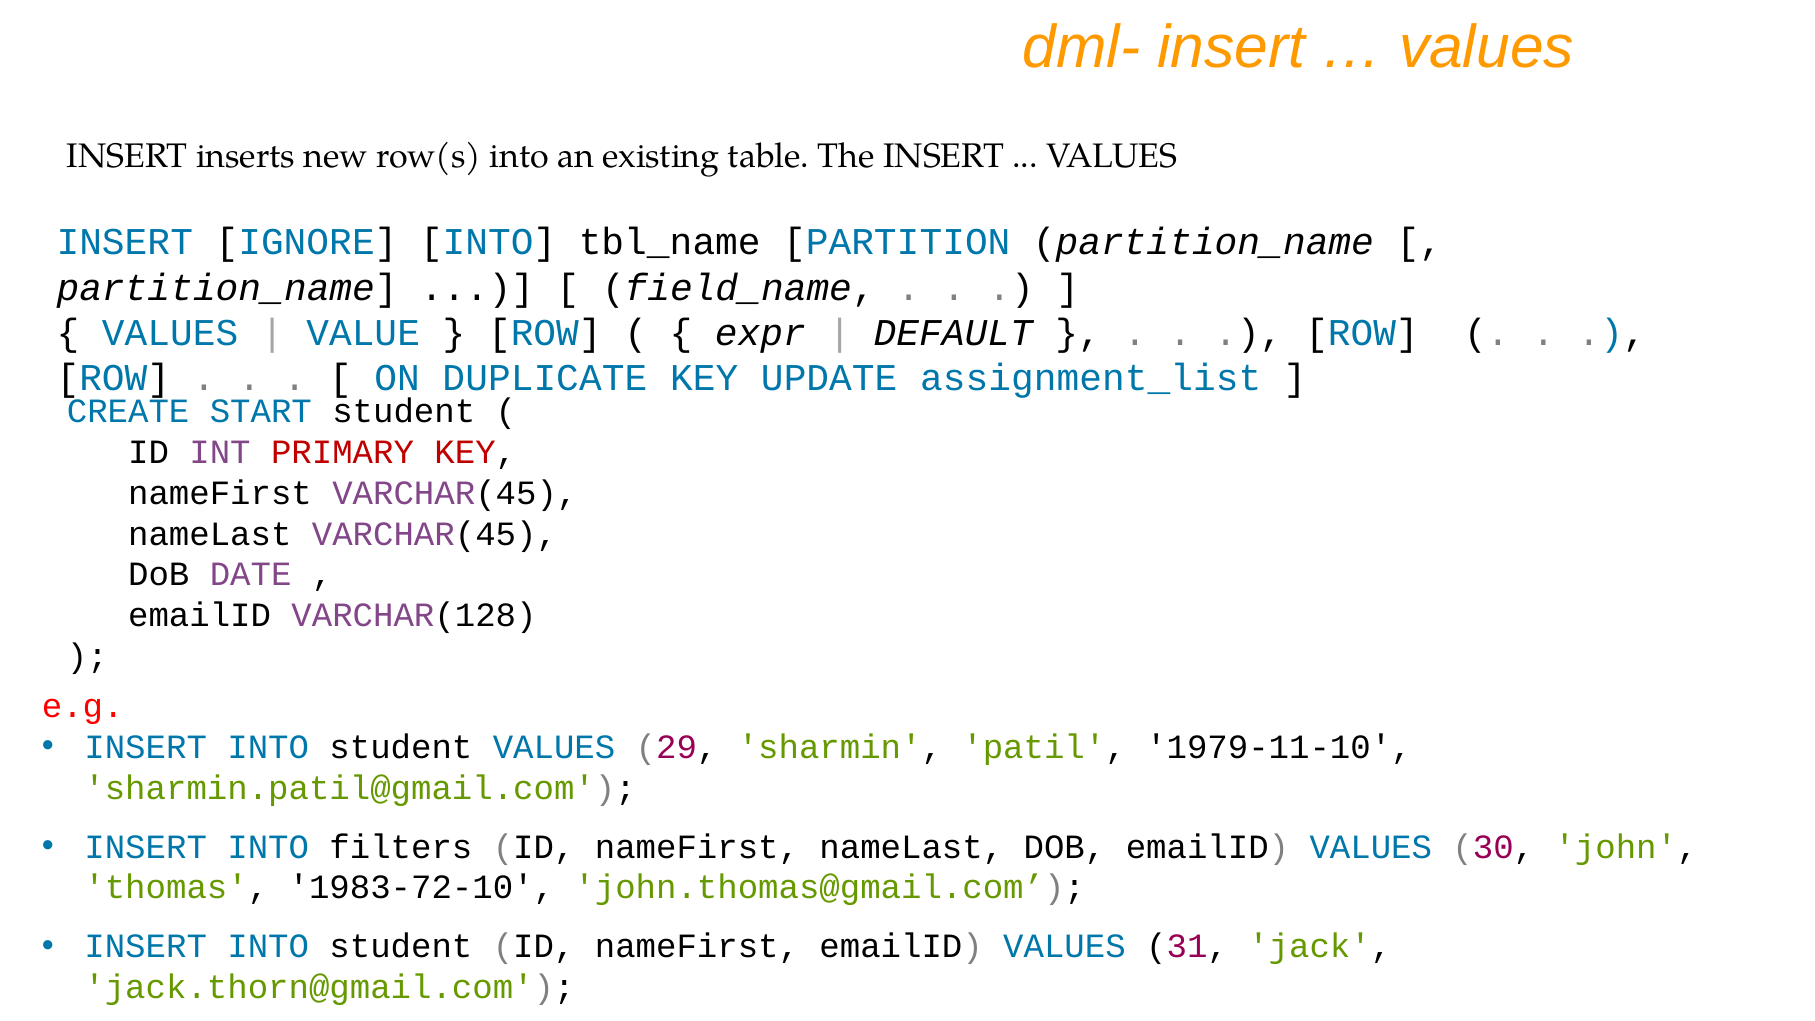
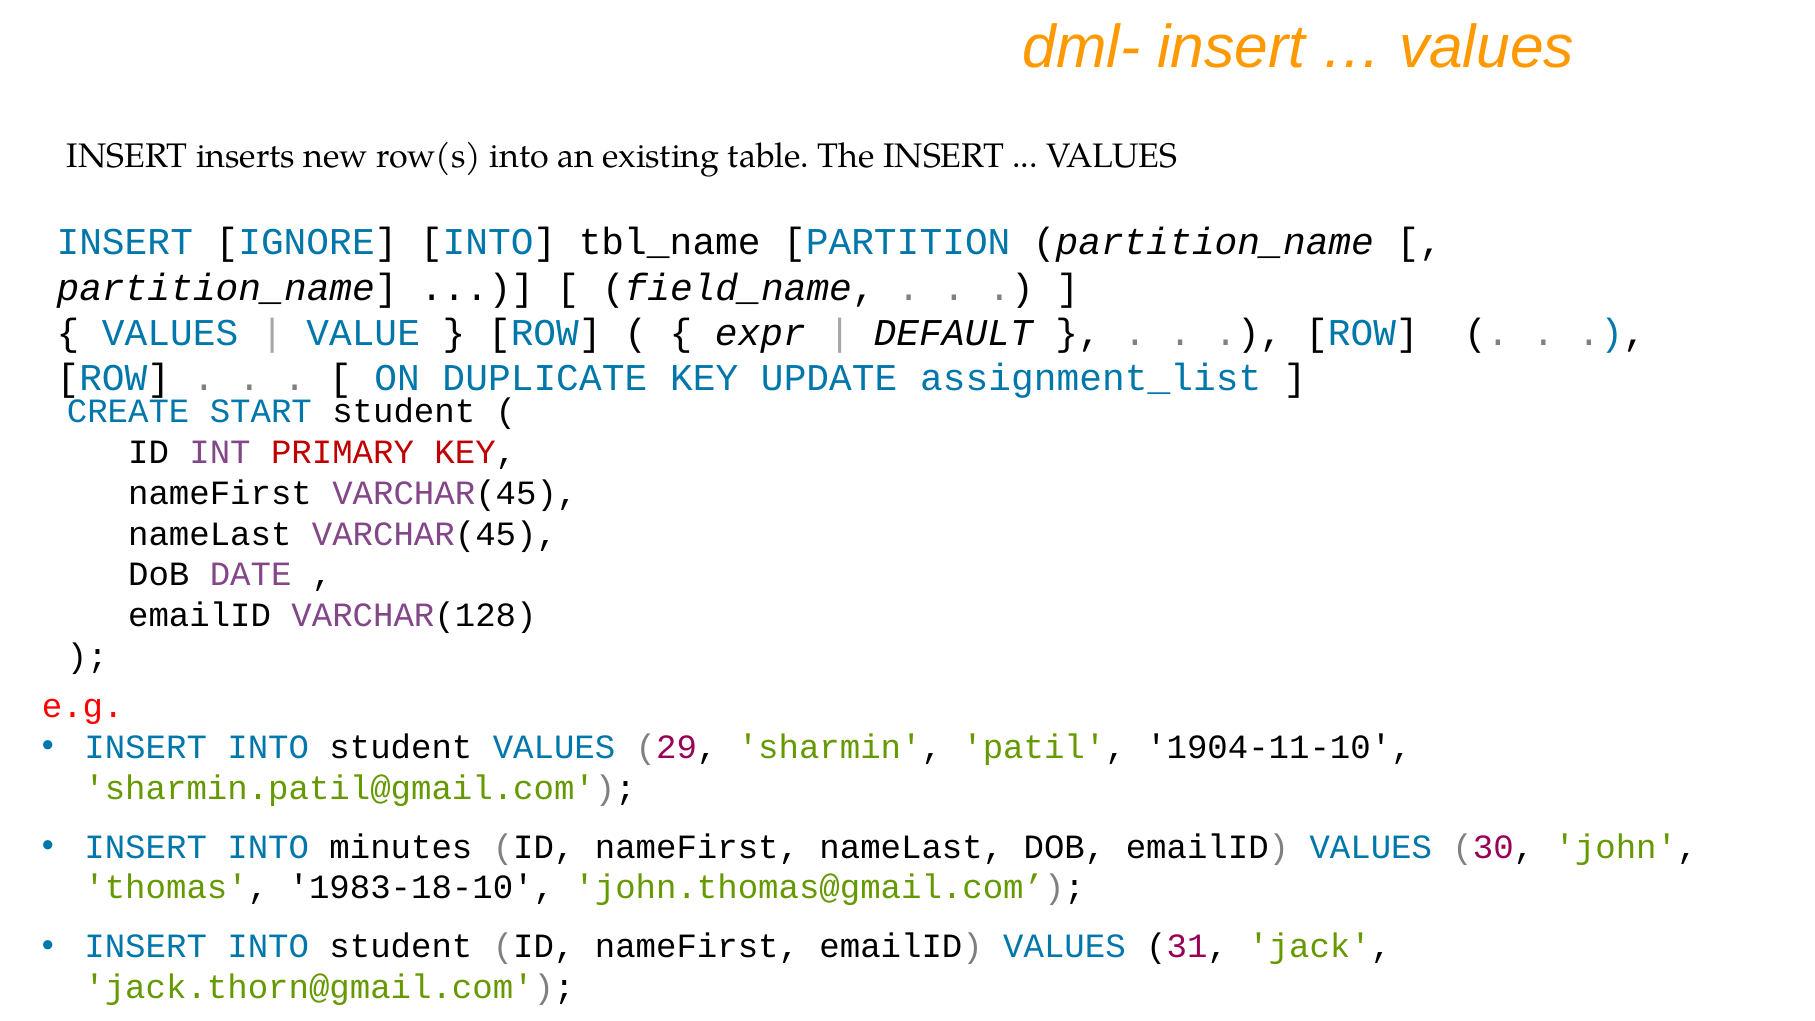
1979-11-10: 1979-11-10 -> 1904-11-10 (1279, 747)
filters: filters -> minutes (401, 847)
1983-72-10: 1983-72-10 -> 1983-18-10 (421, 888)
